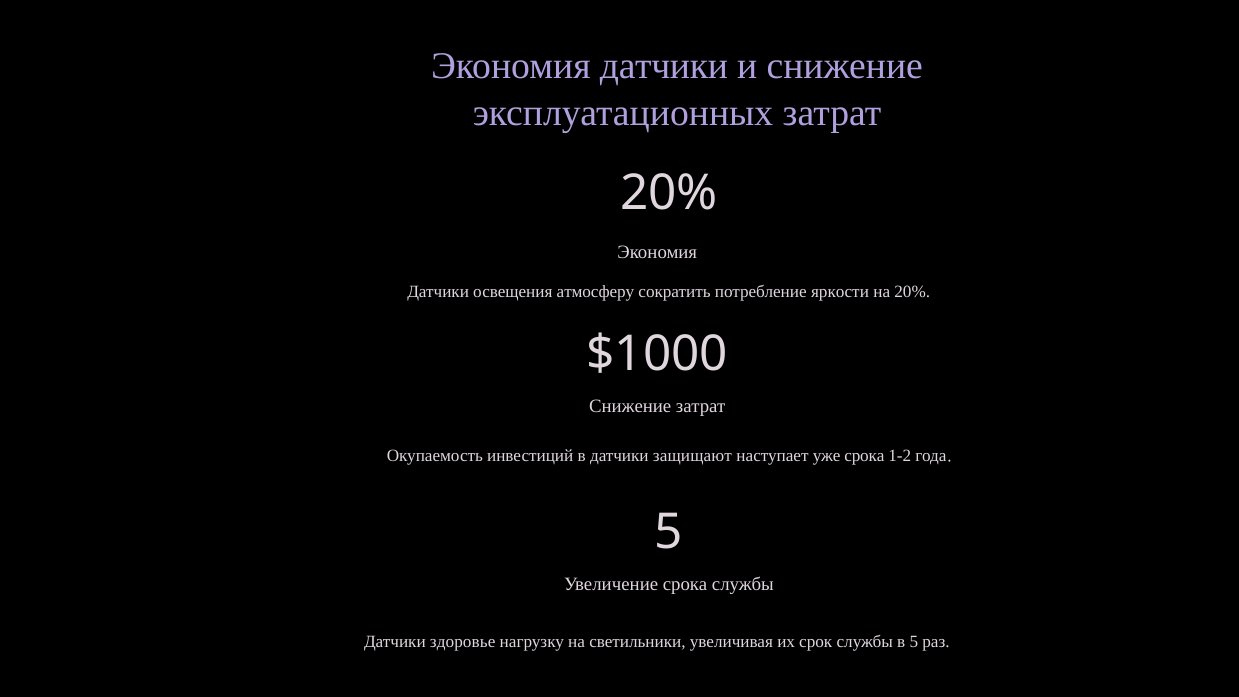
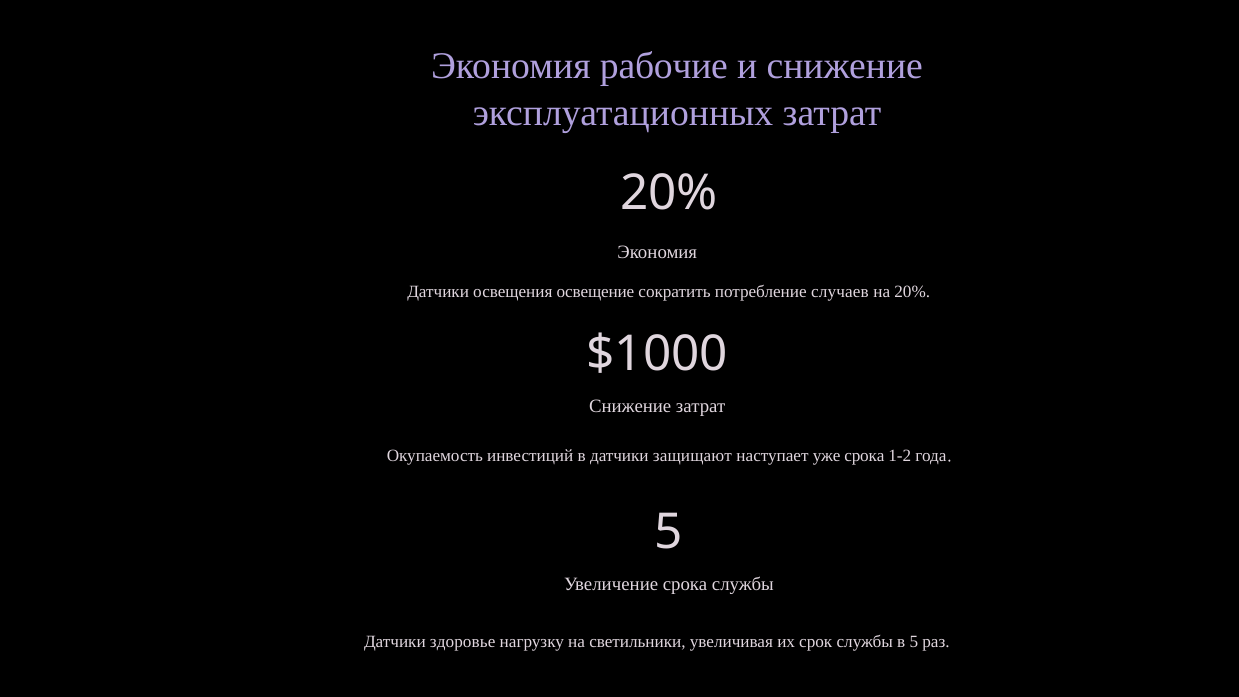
датчики: датчики -> рабочие (664, 67)
атмосферу: атмосферу -> освещение (596, 292)
яркости: яркости -> случаев (840, 292)
